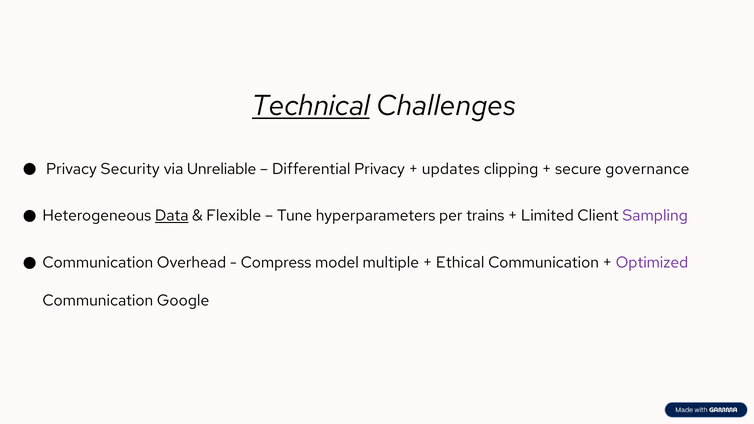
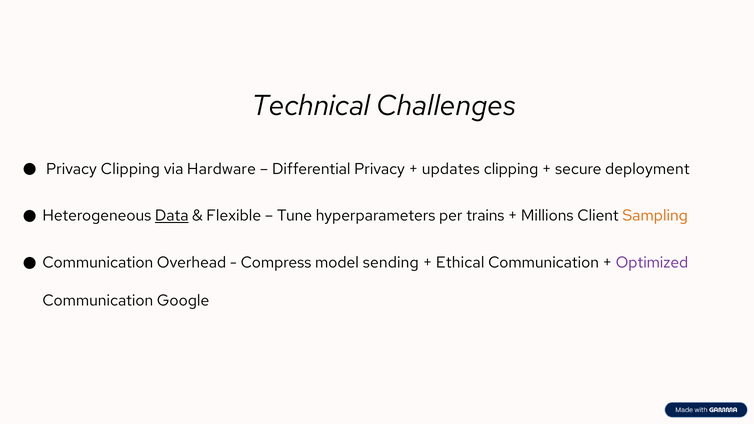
Technical underline: present -> none (311, 106)
Privacy Security: Security -> Clipping (130, 169)
Unreliable: Unreliable -> Hardware (221, 169)
governance: governance -> deployment (647, 169)
Limited: Limited -> Millions (547, 216)
Sampling colour: purple -> orange (655, 216)
multiple: multiple -> sending (391, 263)
